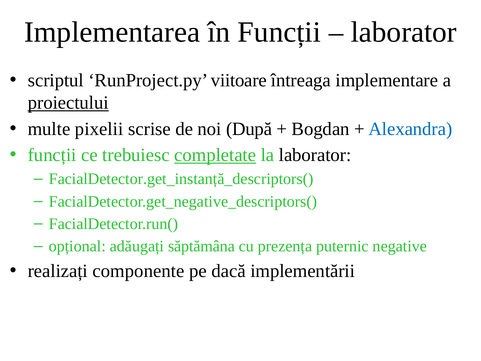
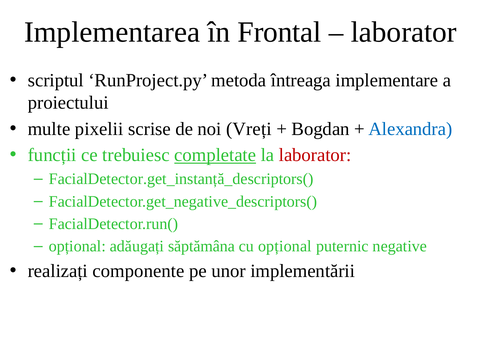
în Funcții: Funcții -> Frontal (279, 32)
viitoare: viitoare -> metoda (239, 80)
proiectului underline: present -> none (68, 103)
După: După -> Vreți (249, 129)
laborator colour: black -> red (315, 155)
cu prezența: prezența -> opțional (285, 246)
dacă: dacă -> unor (229, 271)
